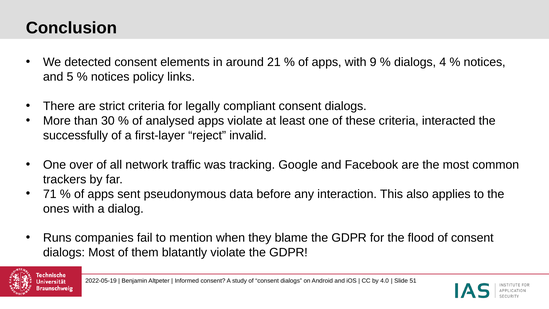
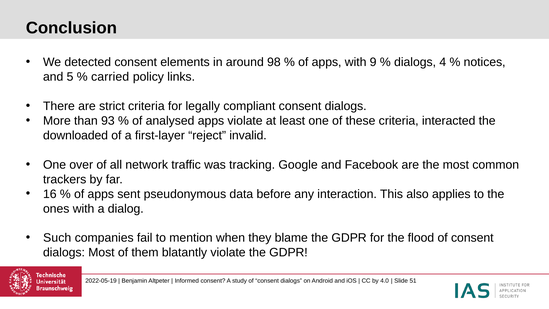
21: 21 -> 98 (274, 62)
notices: notices -> carried (110, 77)
30: 30 -> 93 (108, 121)
successfully: successfully -> downloaded (76, 135)
71: 71 -> 16 (50, 194)
Runs: Runs -> Such (57, 238)
